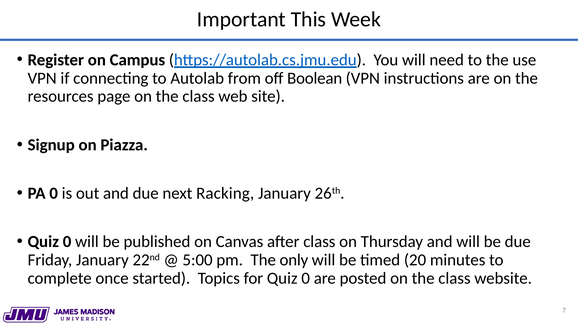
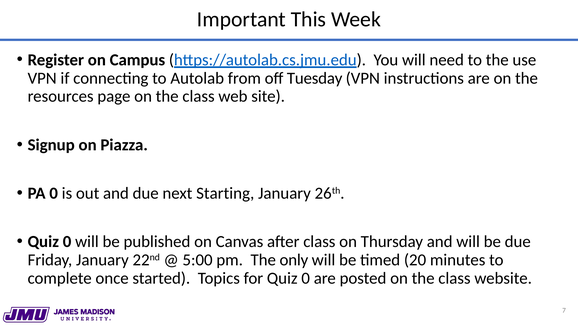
Boolean: Boolean -> Tuesday (315, 78)
Racking: Racking -> Starting (225, 193)
